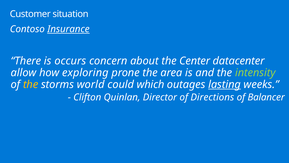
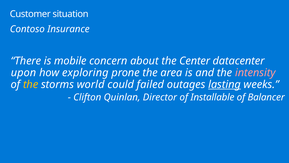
Insurance underline: present -> none (68, 29)
occurs: occurs -> mobile (70, 61)
allow: allow -> upon (23, 73)
intensity colour: light green -> pink (255, 73)
which: which -> failed (150, 84)
Directions: Directions -> Installable (212, 97)
